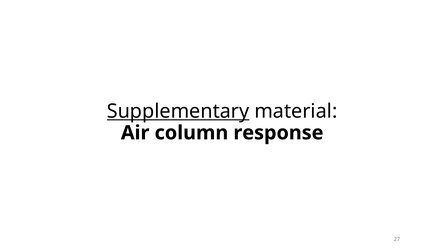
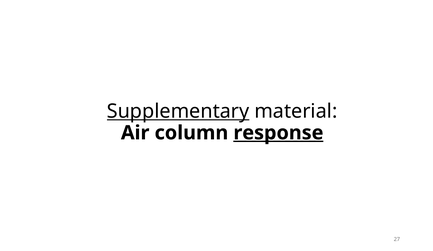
response underline: none -> present (278, 133)
